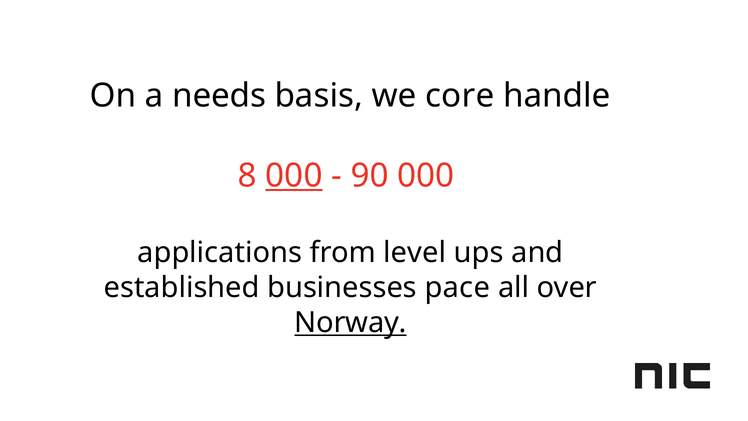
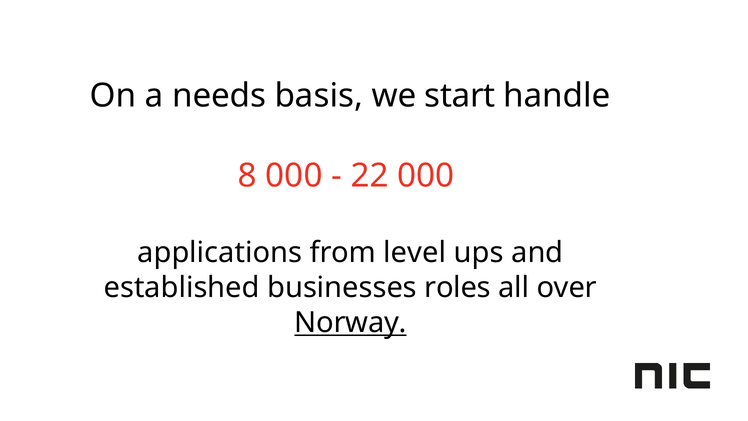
core: core -> start (460, 96)
000 underline: present -> none (294, 176)
90: 90 -> 22 (370, 176)
pace: pace -> roles (458, 288)
